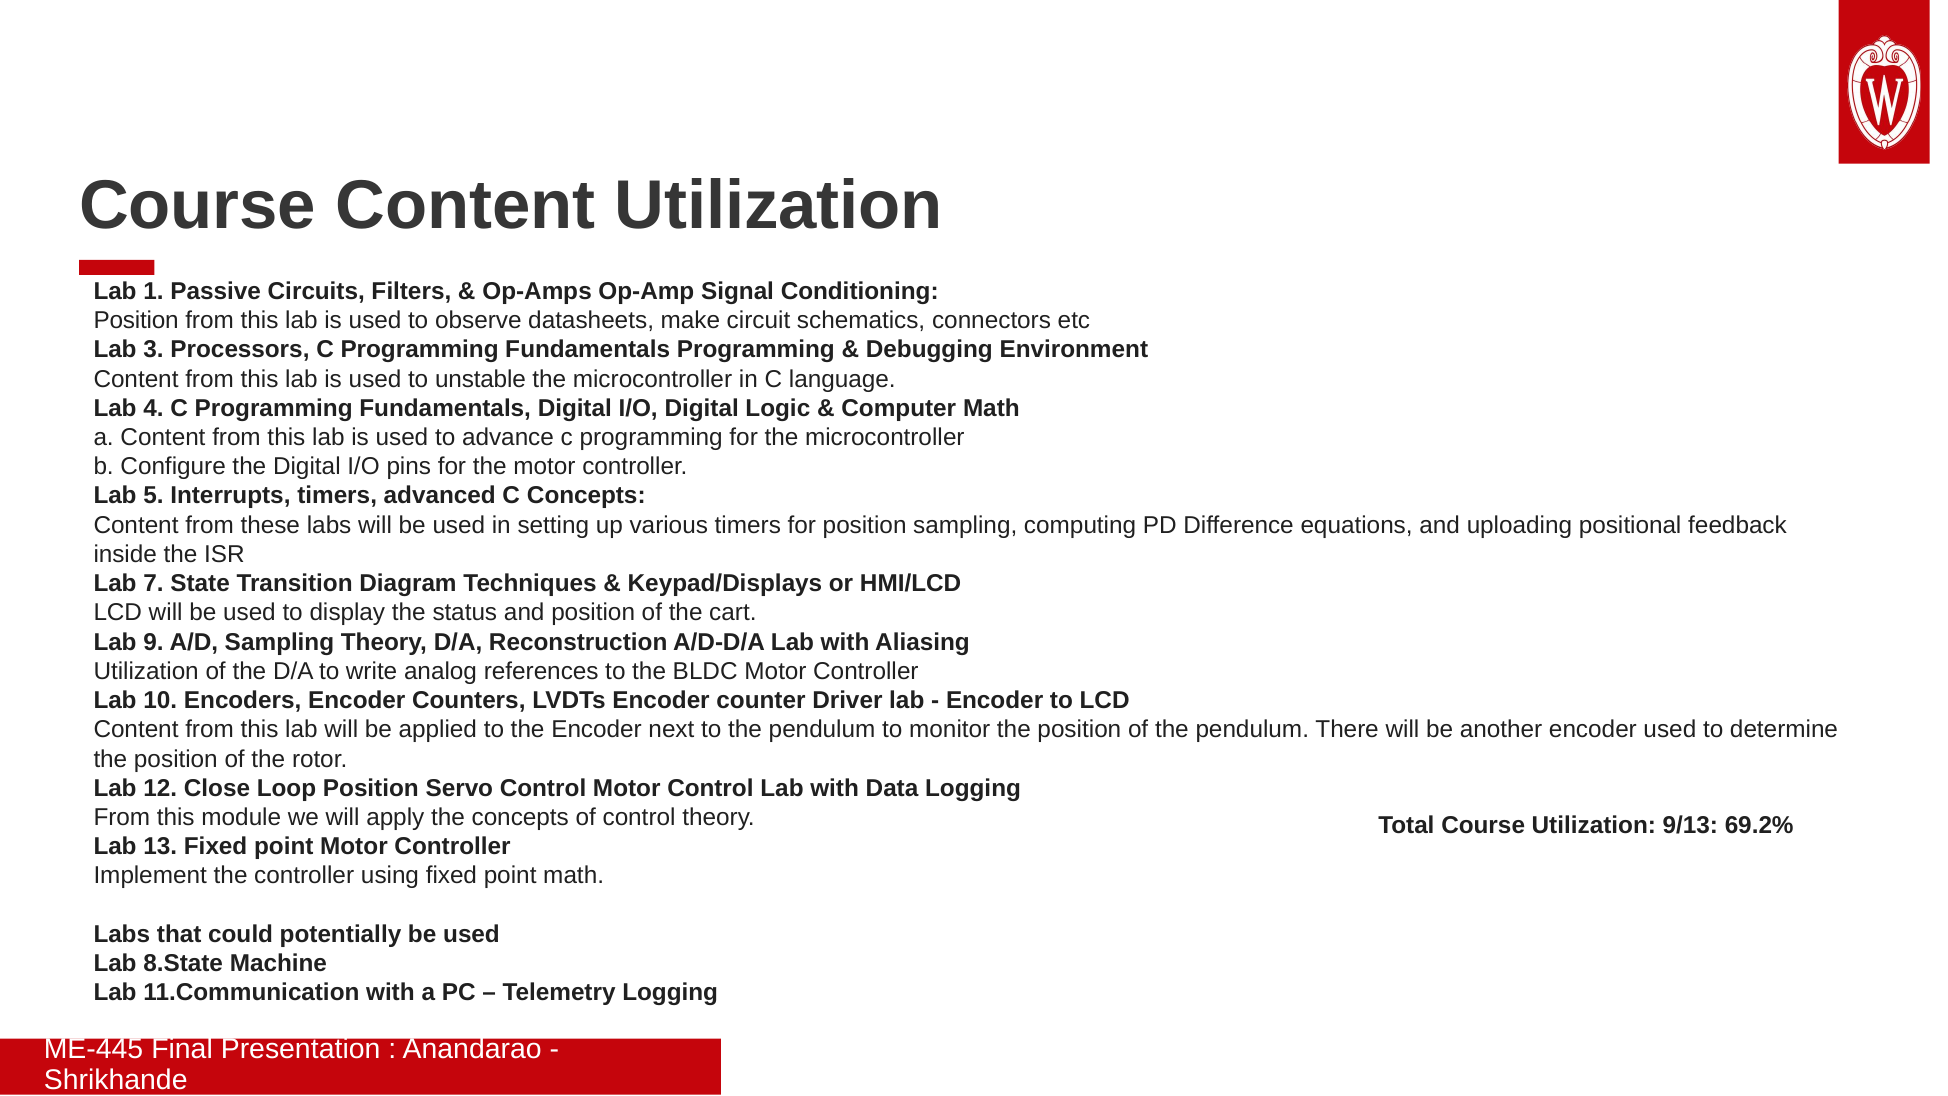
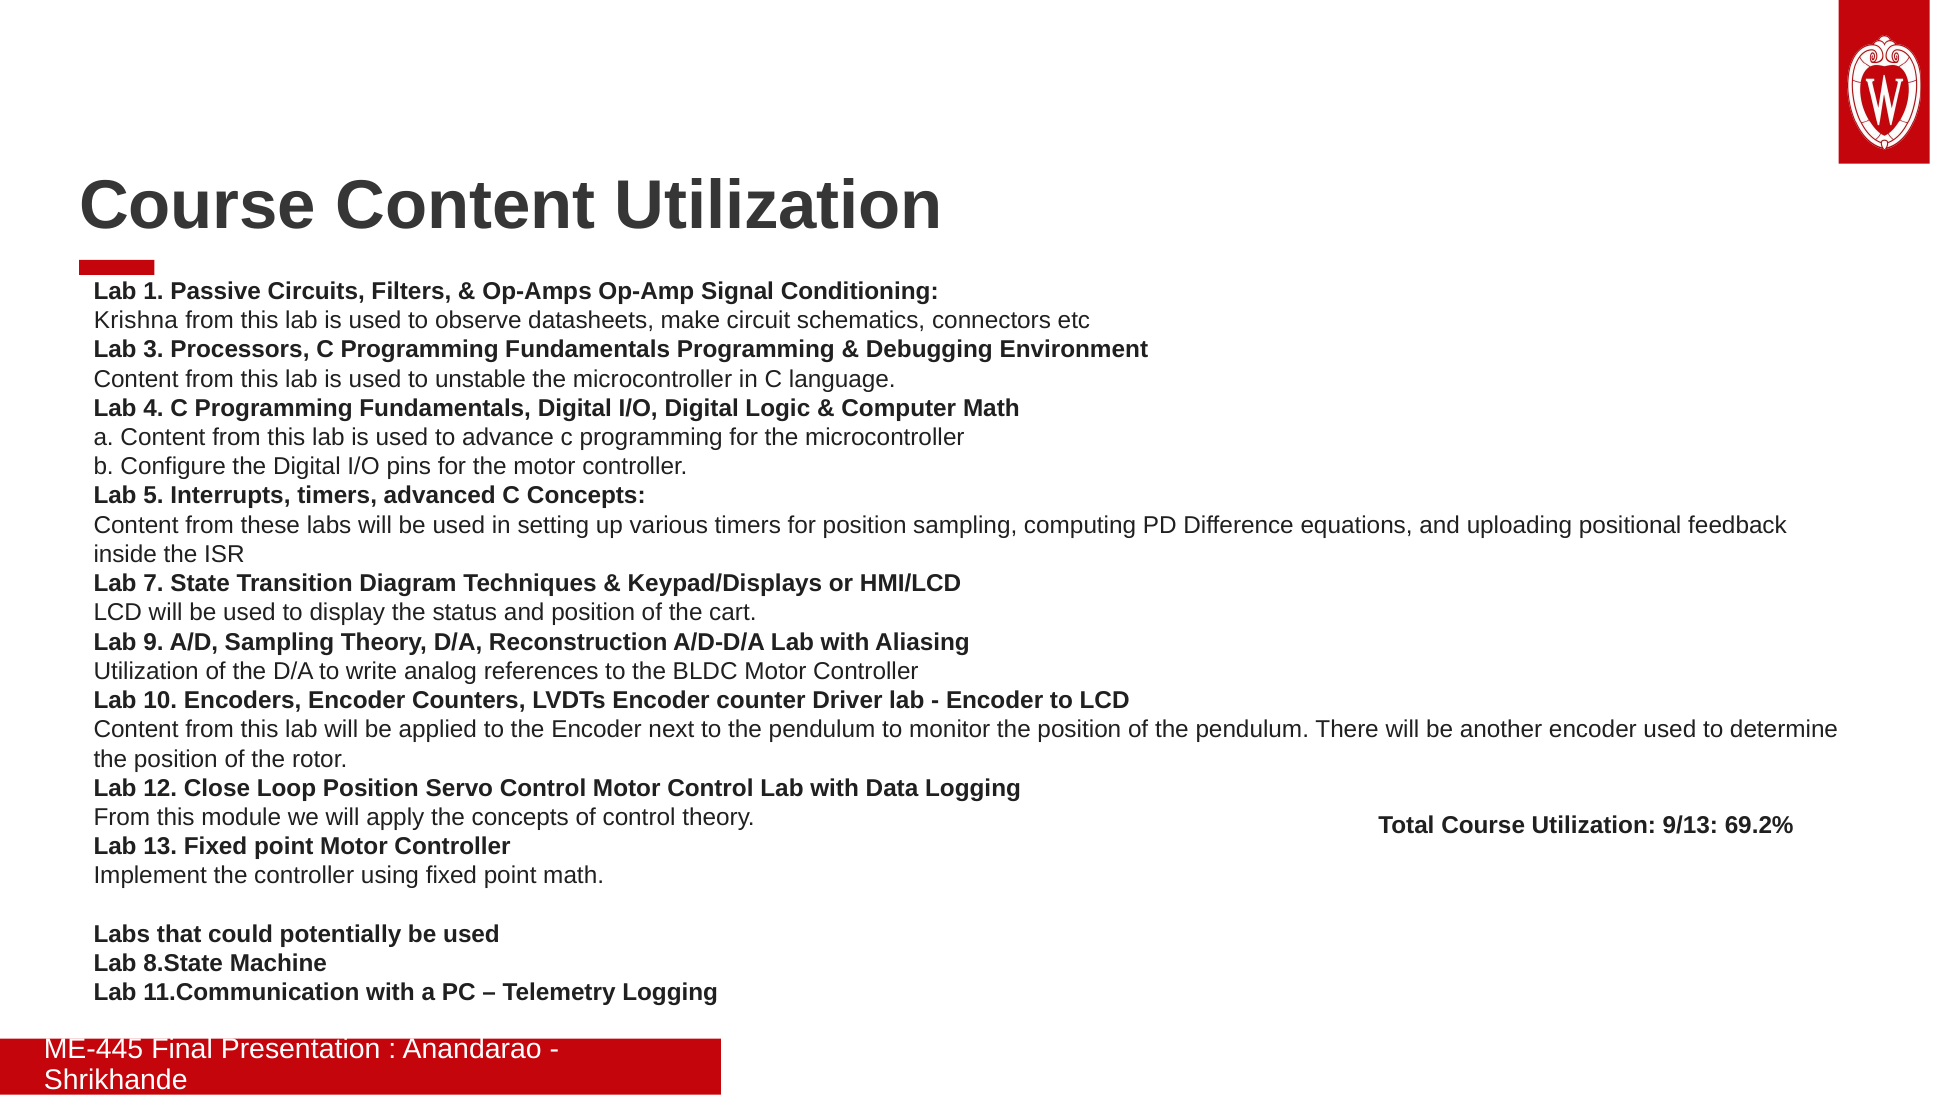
Position: Position -> Krishna (136, 321)
